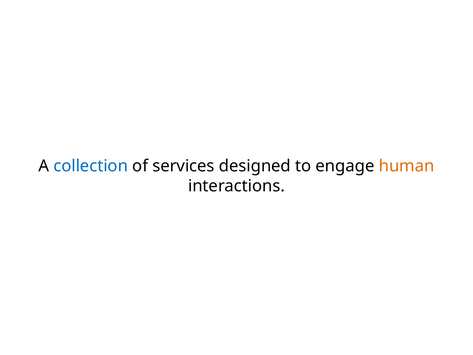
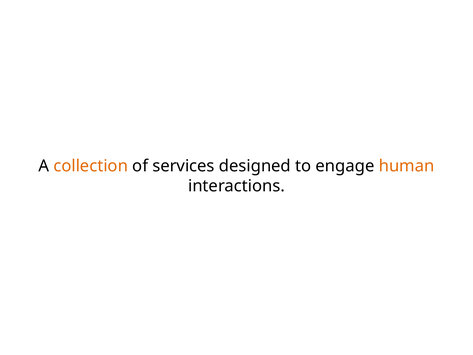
collection colour: blue -> orange (91, 166)
